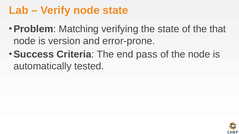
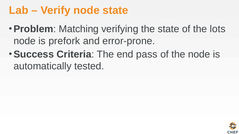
that: that -> lots (218, 29)
version: version -> prefork (64, 41)
